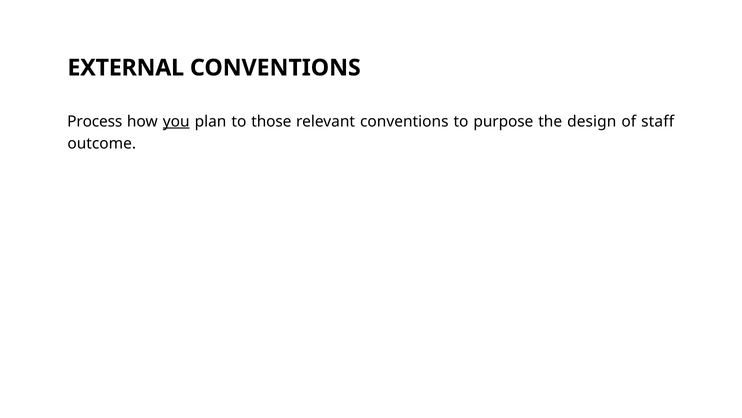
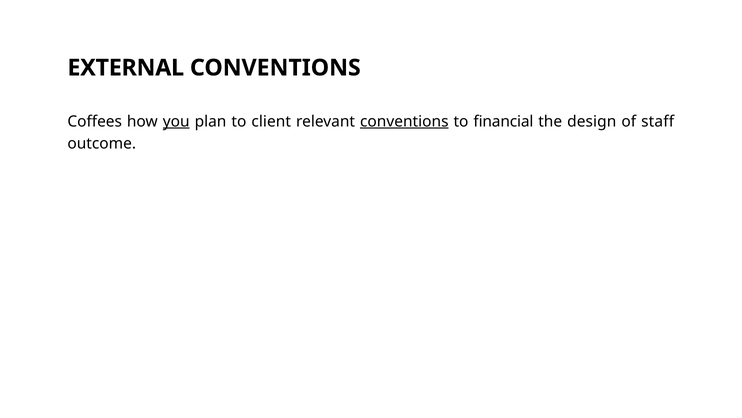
Process: Process -> Coffees (95, 121)
those: those -> client (271, 121)
conventions underline: none -> present (404, 121)
purpose: purpose -> financial (503, 121)
